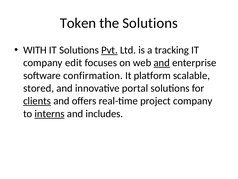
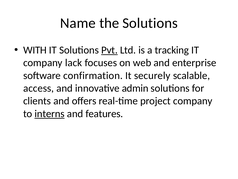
Token: Token -> Name (78, 23)
edit: edit -> lack (74, 63)
and underline: present -> none (162, 63)
platform: platform -> securely (152, 75)
stored: stored -> access (39, 88)
portal: portal -> admin (135, 88)
clients underline: present -> none (37, 101)
includes: includes -> features (104, 113)
